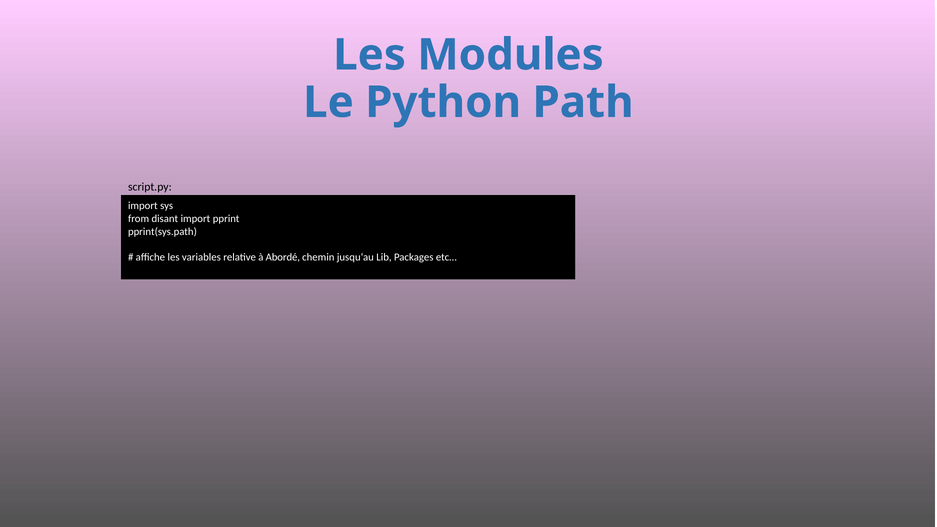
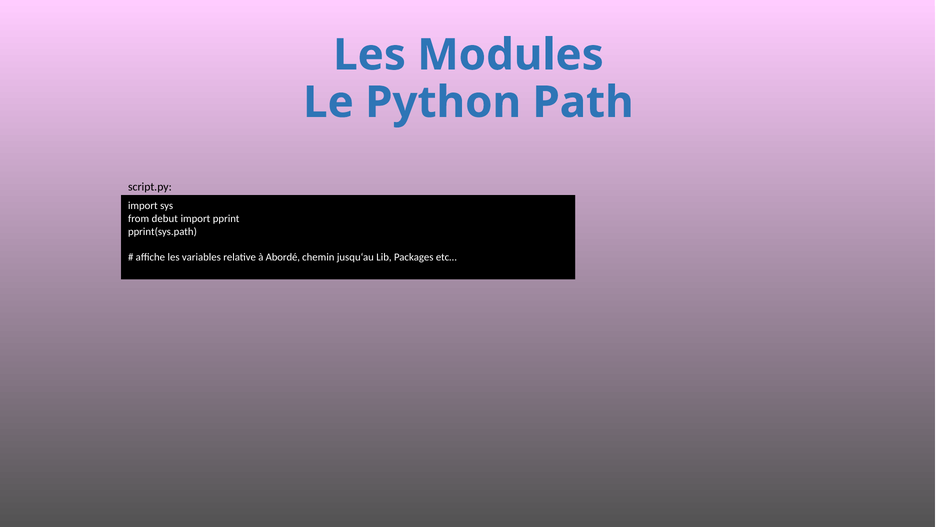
disant: disant -> debut (165, 219)
